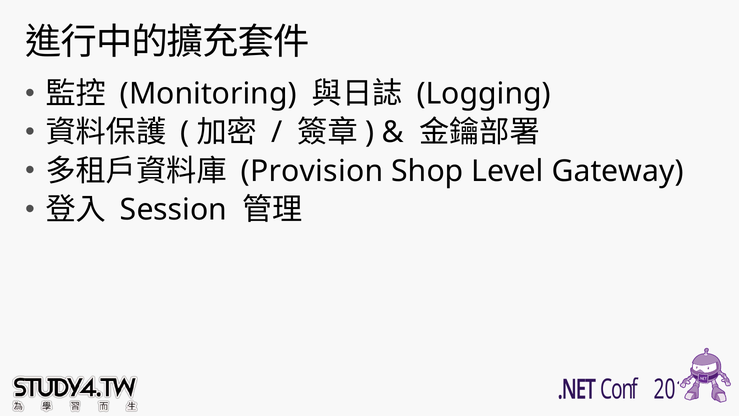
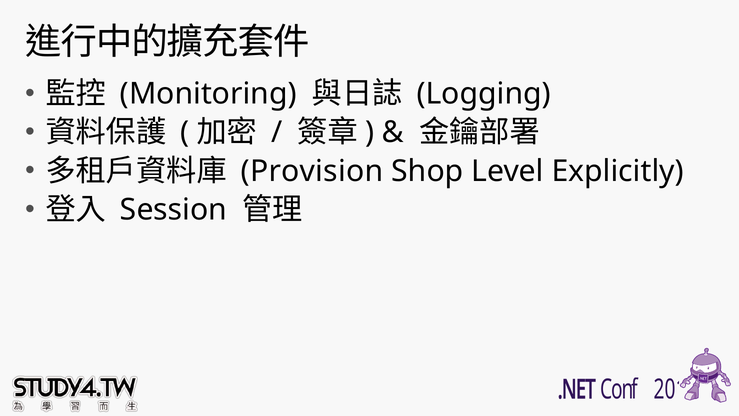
Gateway: Gateway -> Explicitly (618, 171)
